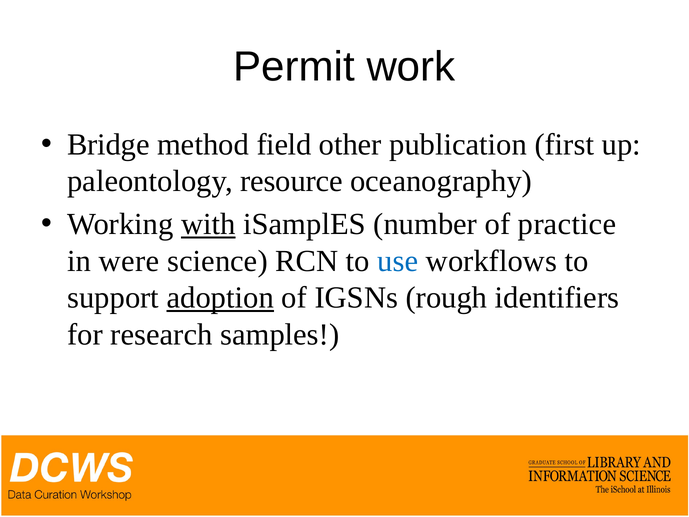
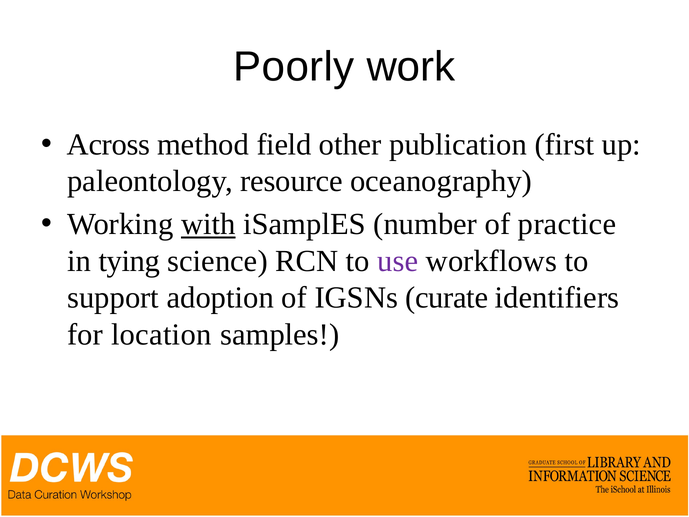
Permit: Permit -> Poorly (294, 67)
Bridge: Bridge -> Across (108, 145)
were: were -> tying (129, 261)
use colour: blue -> purple (398, 261)
adoption underline: present -> none (220, 298)
rough: rough -> curate (447, 298)
research: research -> location (161, 334)
